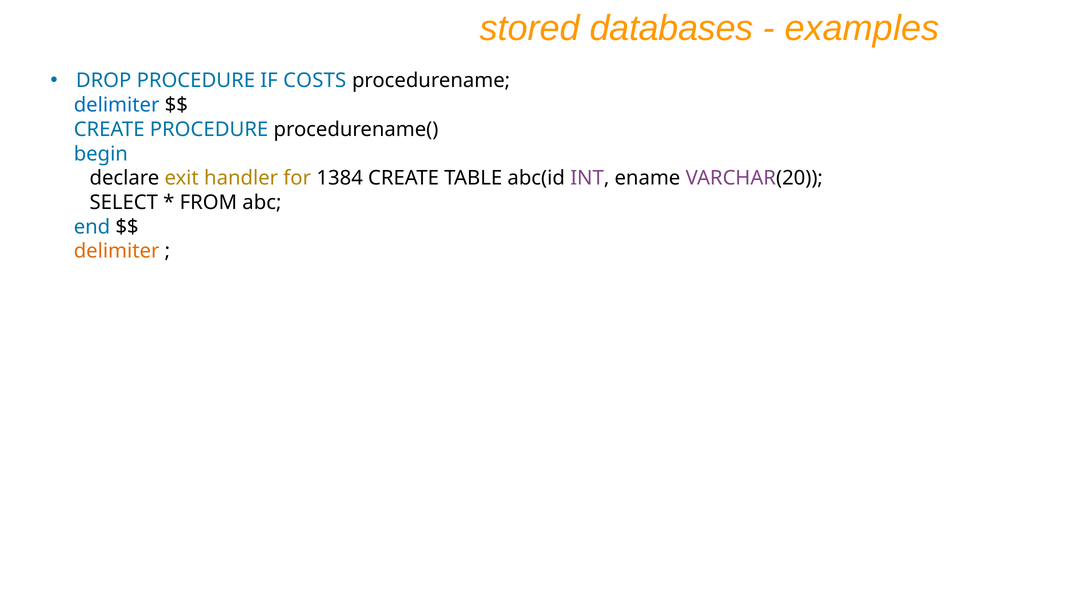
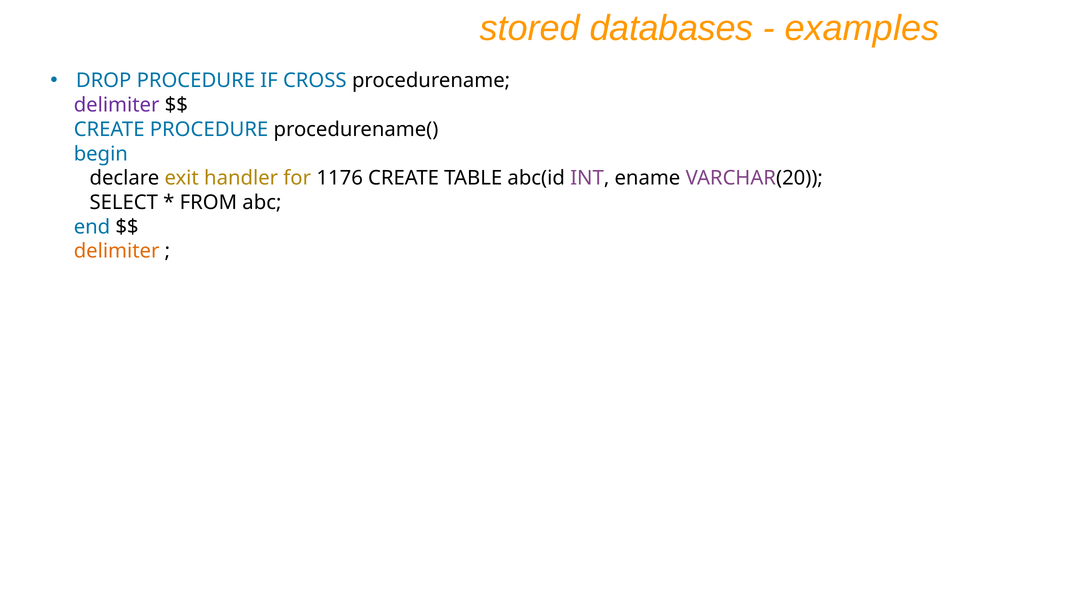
COSTS: COSTS -> CROSS (315, 81)
delimiter colour: blue -> purple (117, 105)
1384: 1384 -> 1176 (340, 178)
